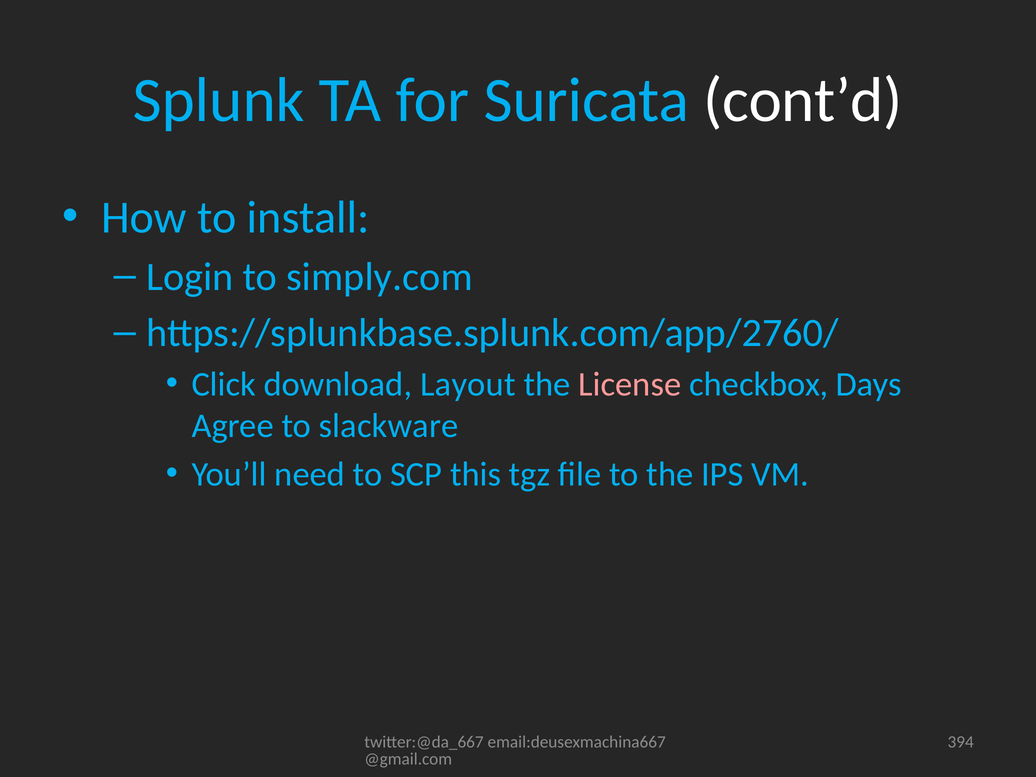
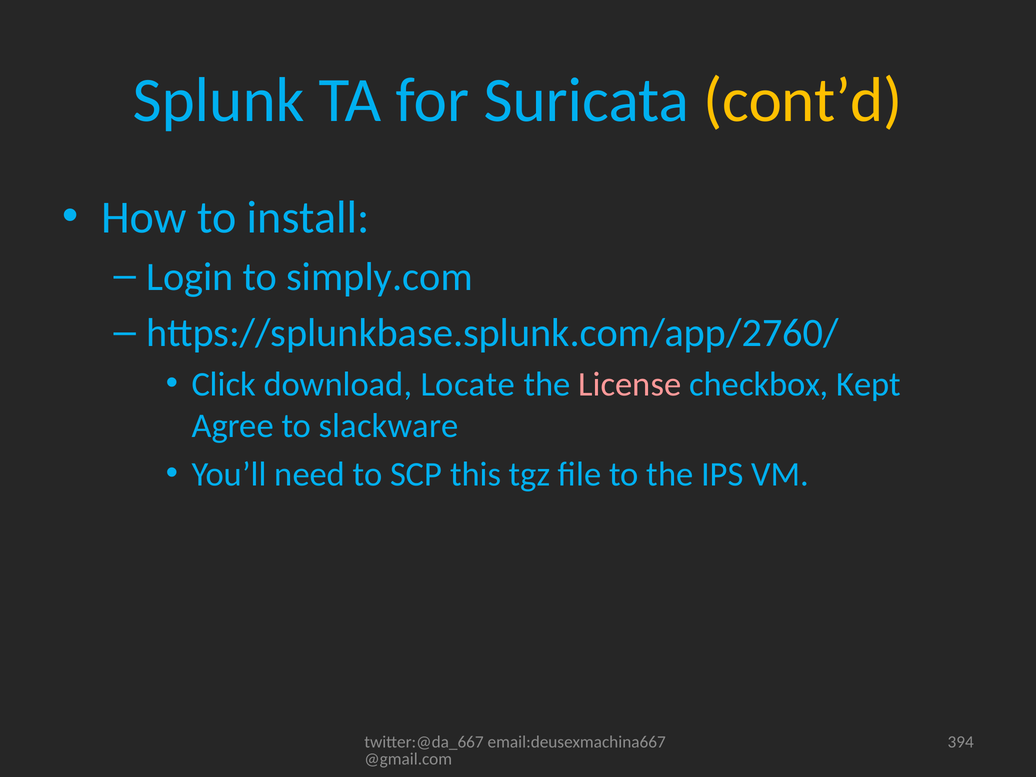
cont’d colour: white -> yellow (803, 100)
Layout: Layout -> Locate (468, 384)
Days: Days -> Kept (869, 384)
